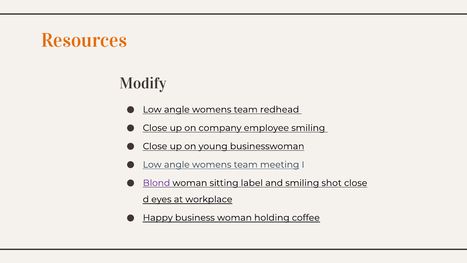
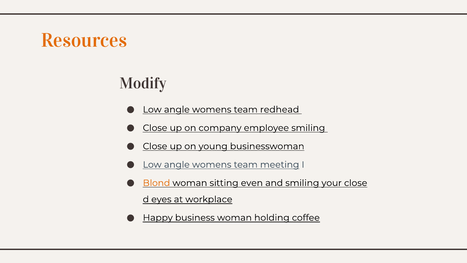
Blond colour: purple -> orange (156, 183)
label: label -> even (252, 183)
shot: shot -> your (332, 183)
